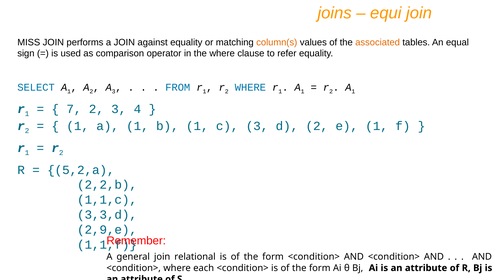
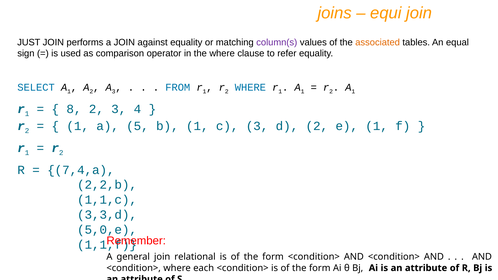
MISS: MISS -> JUST (29, 42)
column(s colour: orange -> purple (277, 42)
7: 7 -> 8 (74, 109)
1 a 1: 1 -> 5 (137, 126)
5,2,a: 5,2,a -> 7,4,a (81, 170)
2,9,e: 2,9,e -> 5,0,e (107, 230)
